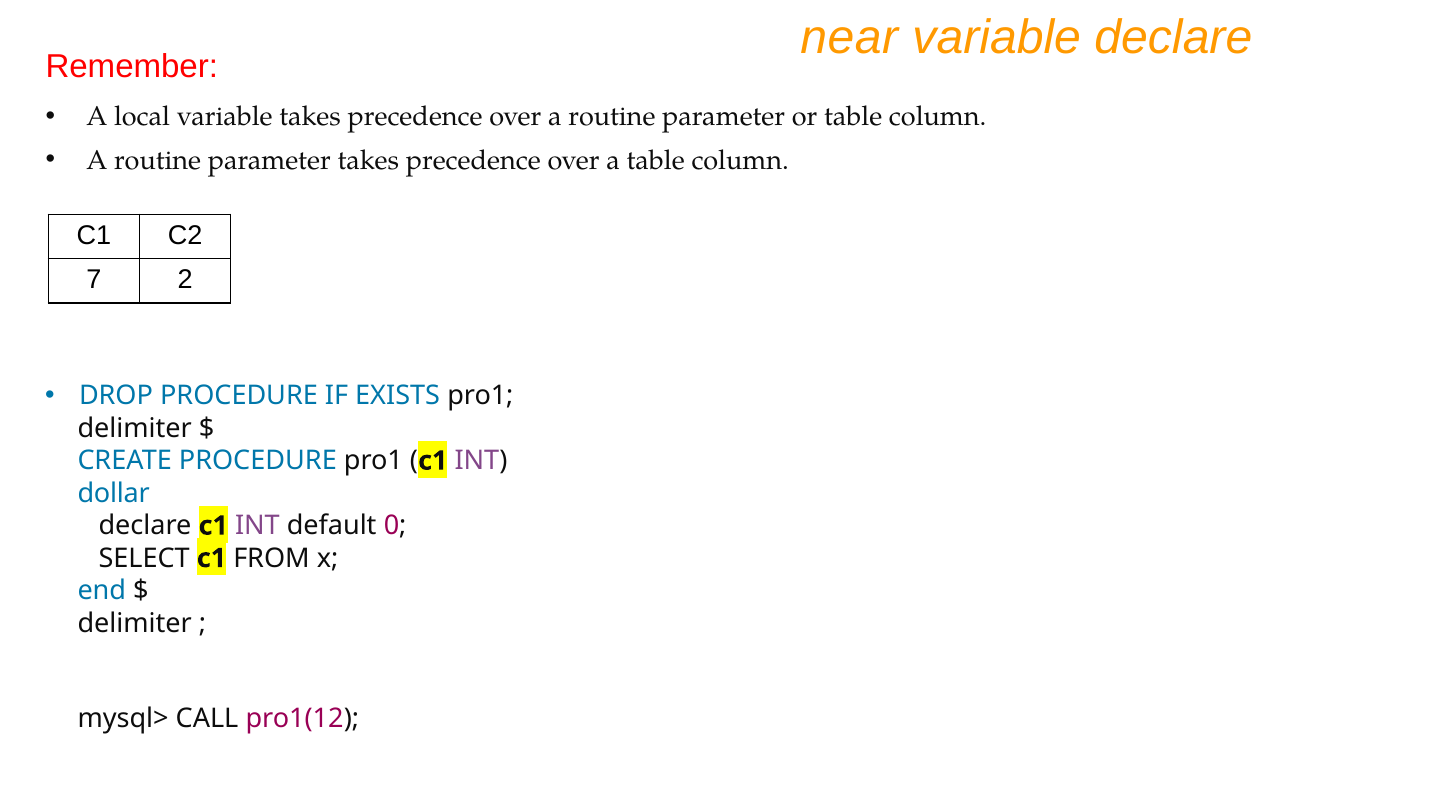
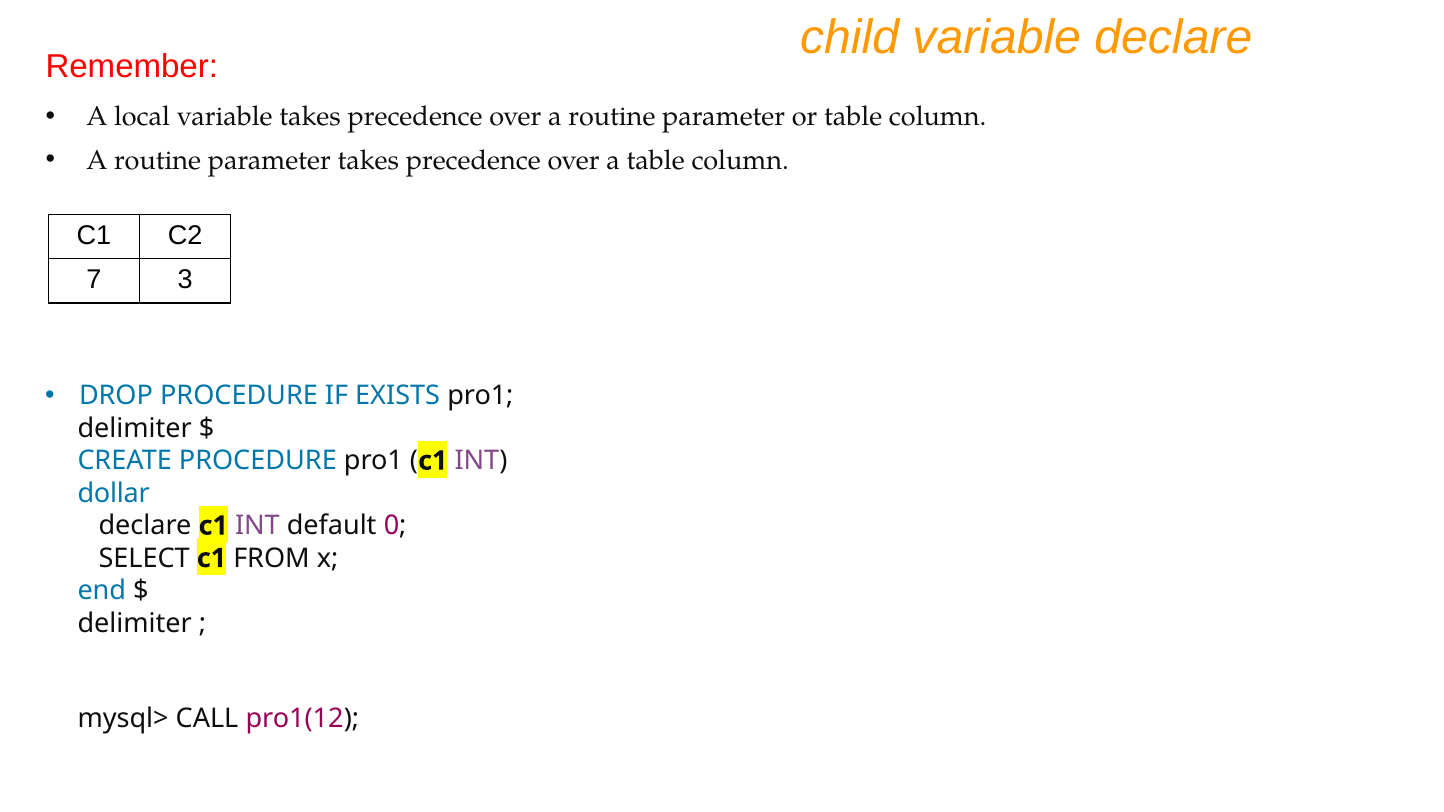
near: near -> child (850, 38)
2: 2 -> 3 (185, 279)
